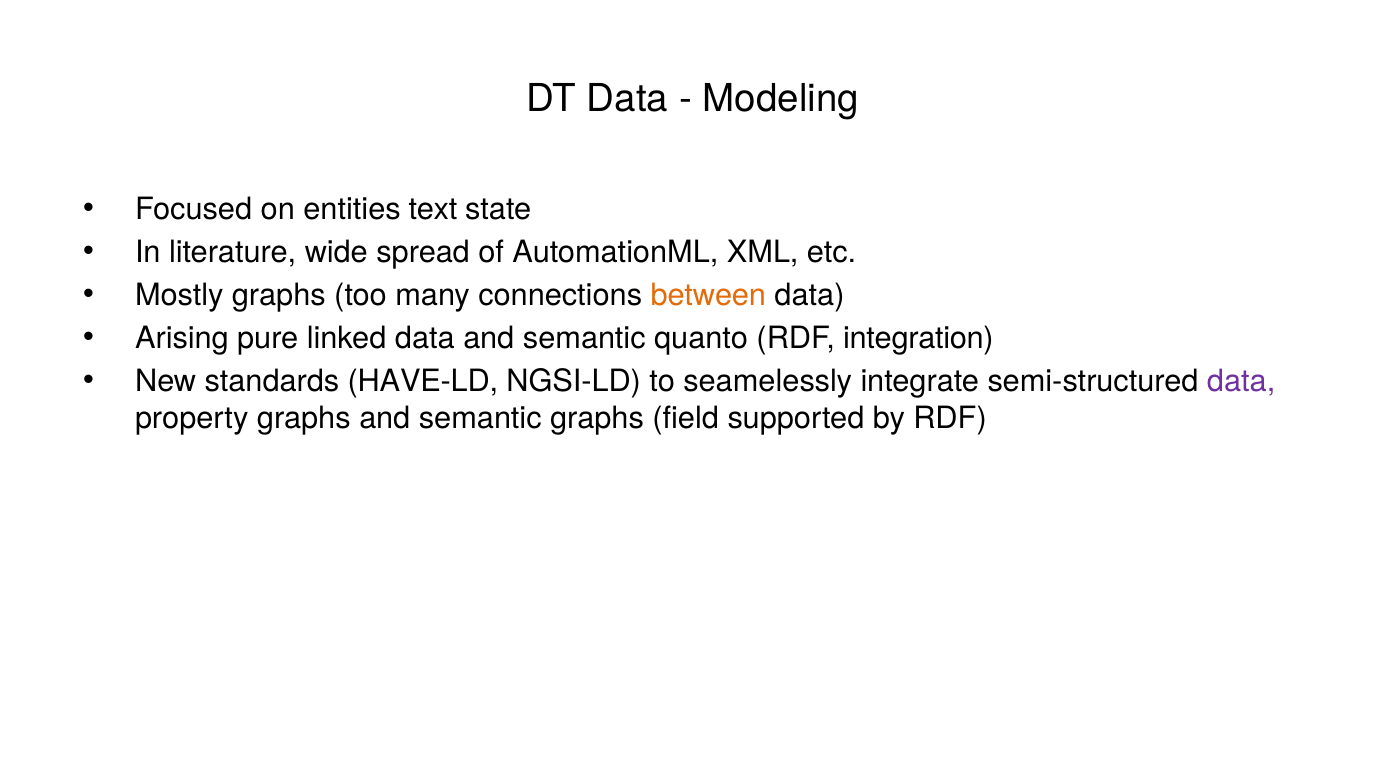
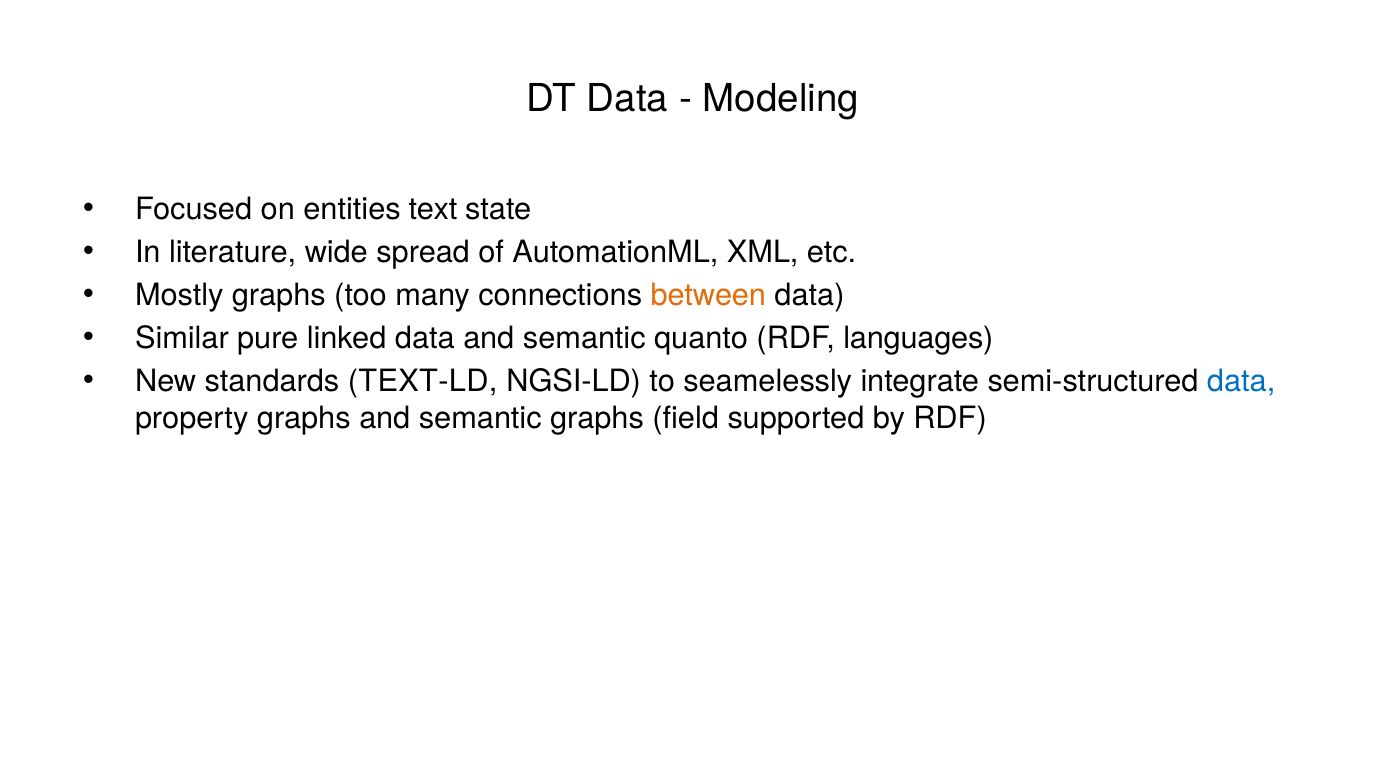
Arising: Arising -> Similar (182, 339)
integration: integration -> languages (918, 339)
HAVE-LD: HAVE-LD -> TEXT-LD (423, 382)
data colour: purple -> blue (1241, 382)
